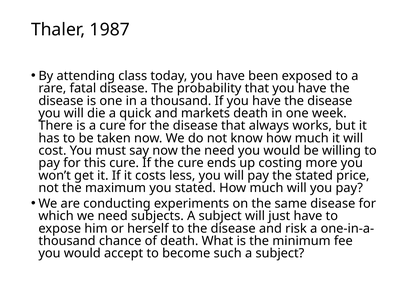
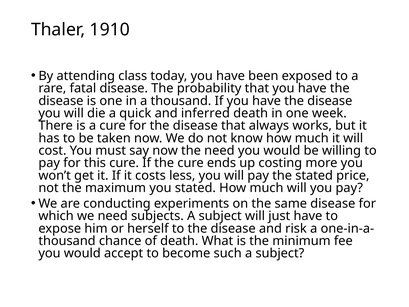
1987: 1987 -> 1910 (110, 30)
markets: markets -> inferred (205, 113)
